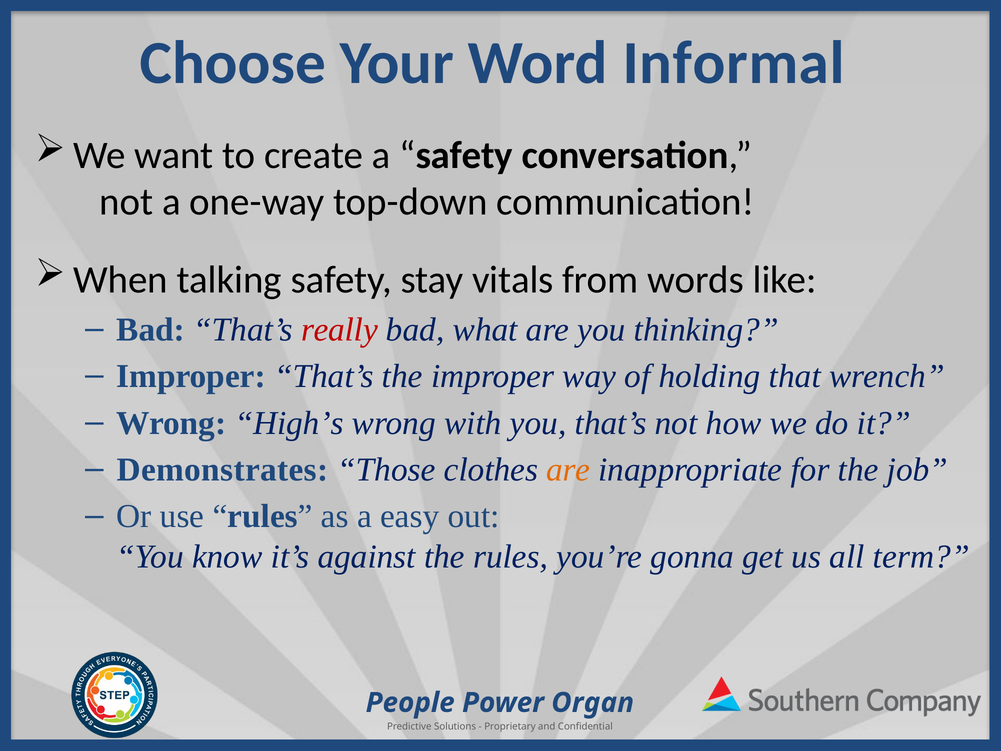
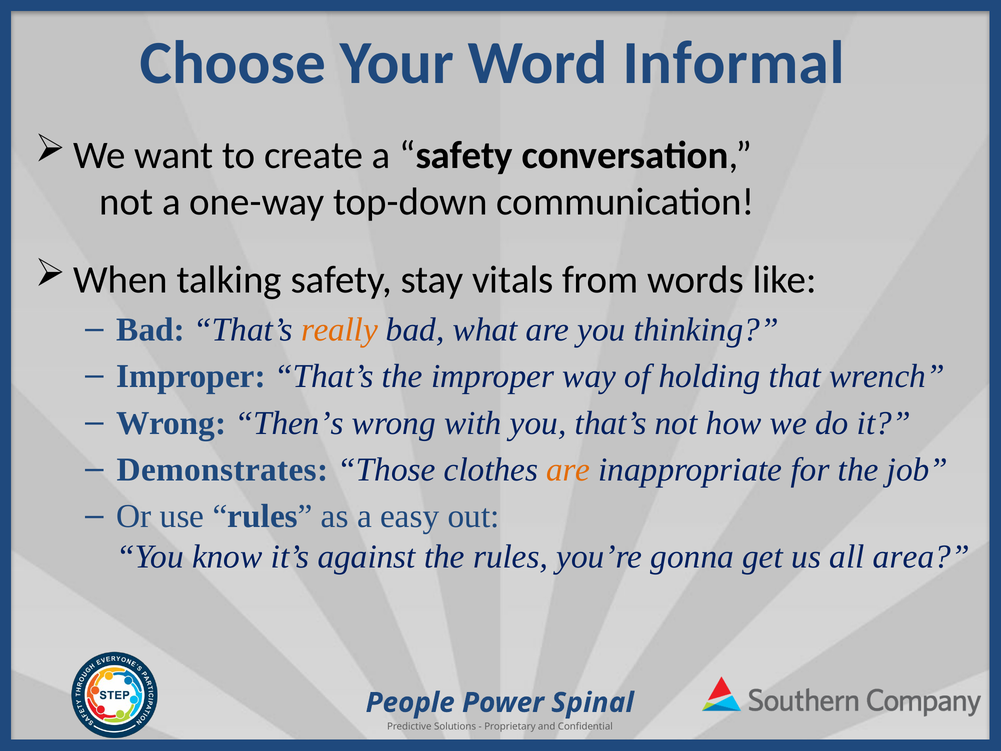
really colour: red -> orange (339, 329)
High’s: High’s -> Then’s (289, 423)
term: term -> area (921, 556)
Organ: Organ -> Spinal (593, 702)
